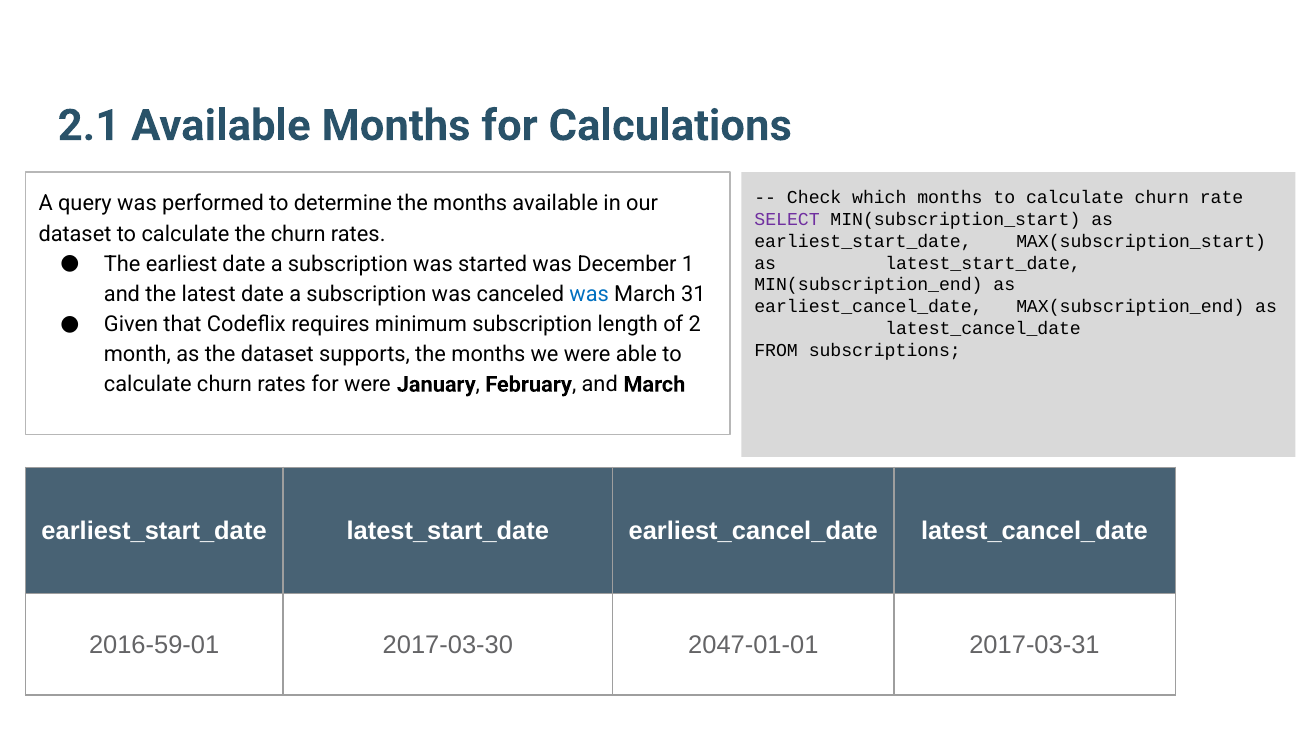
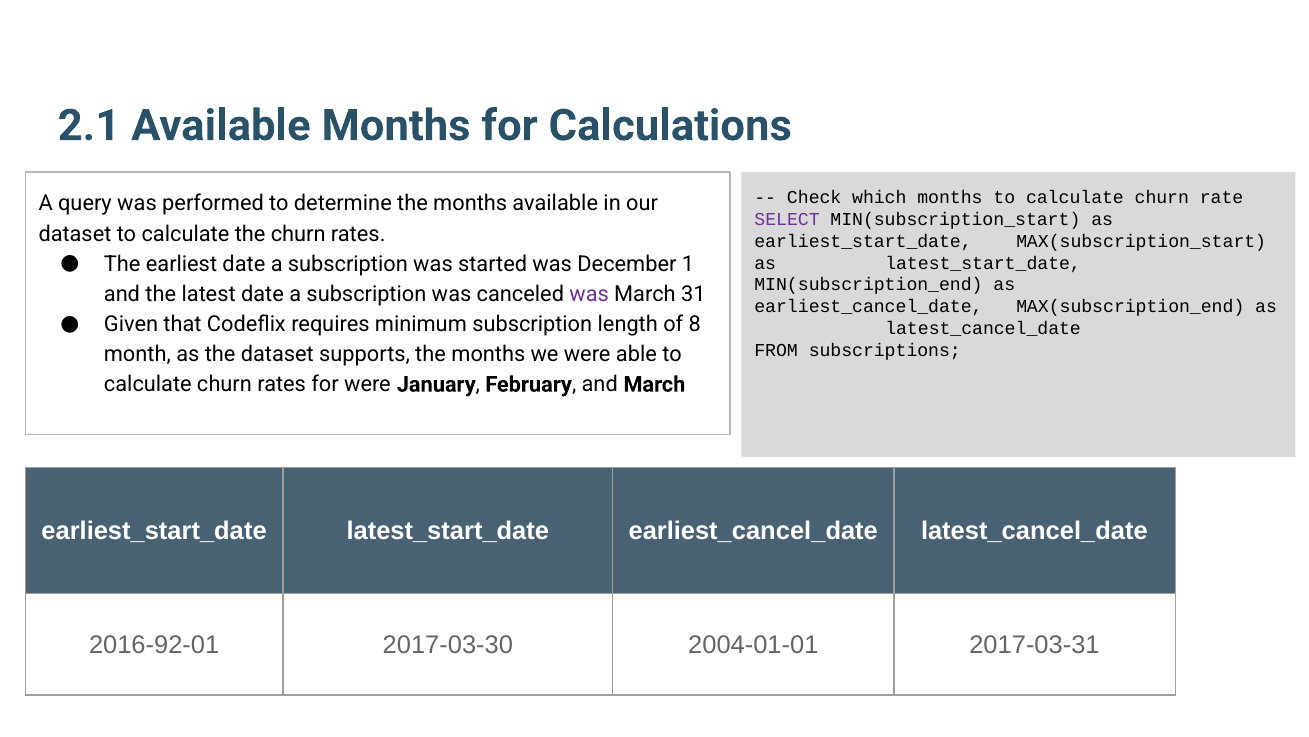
was colour: blue -> purple (589, 294)
2: 2 -> 8 (695, 324)
2016-59-01: 2016-59-01 -> 2016-92-01 (154, 644)
2047-01-01: 2047-01-01 -> 2004-01-01 (753, 644)
